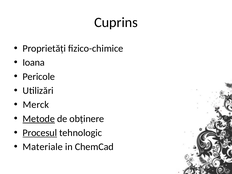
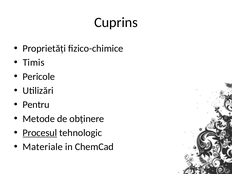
Ioana: Ioana -> Timis (34, 63)
Merck: Merck -> Pentru (36, 105)
Metode underline: present -> none (39, 119)
